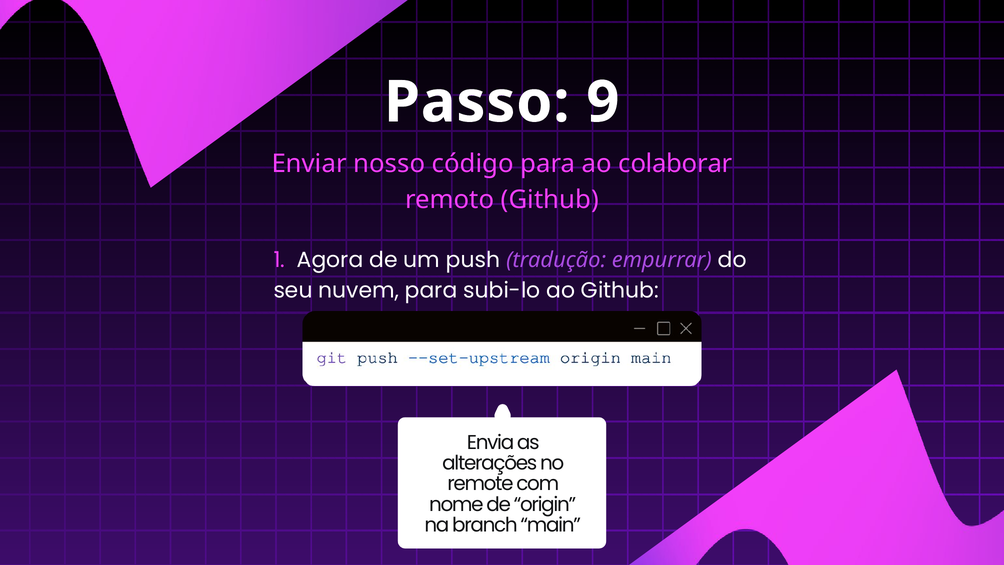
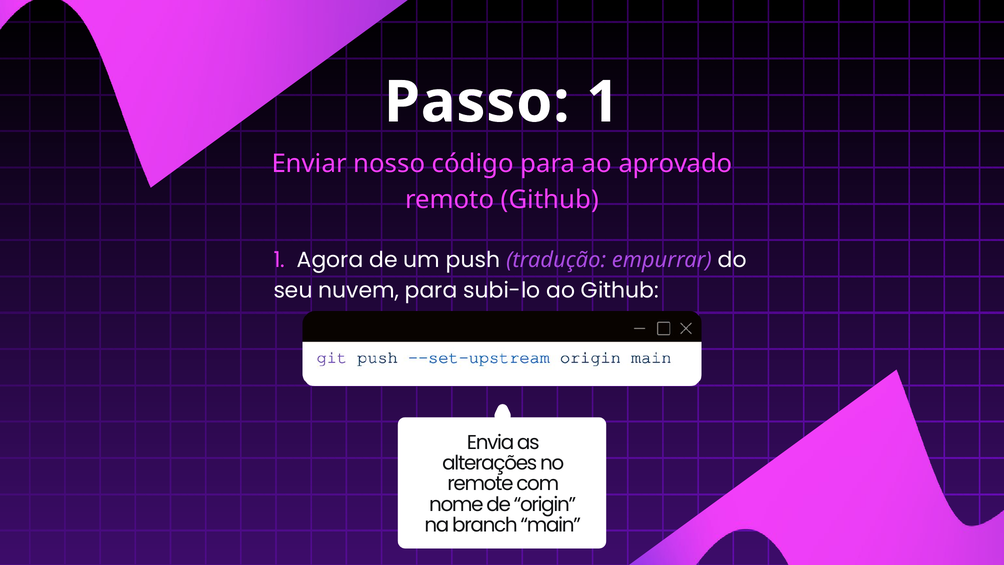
9: 9 -> 1 (603, 102)
colaborar: colaborar -> aprovado (675, 164)
